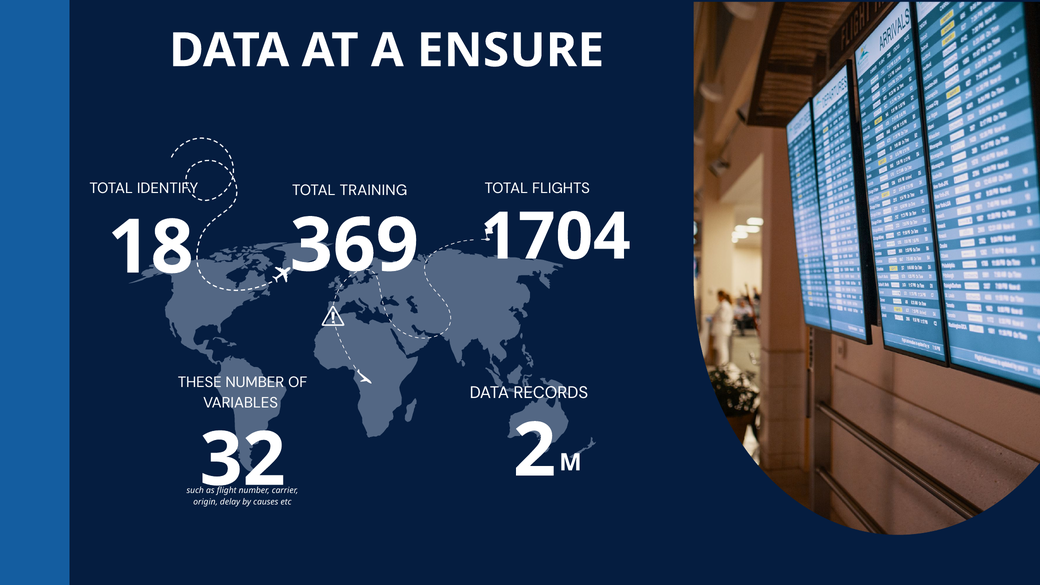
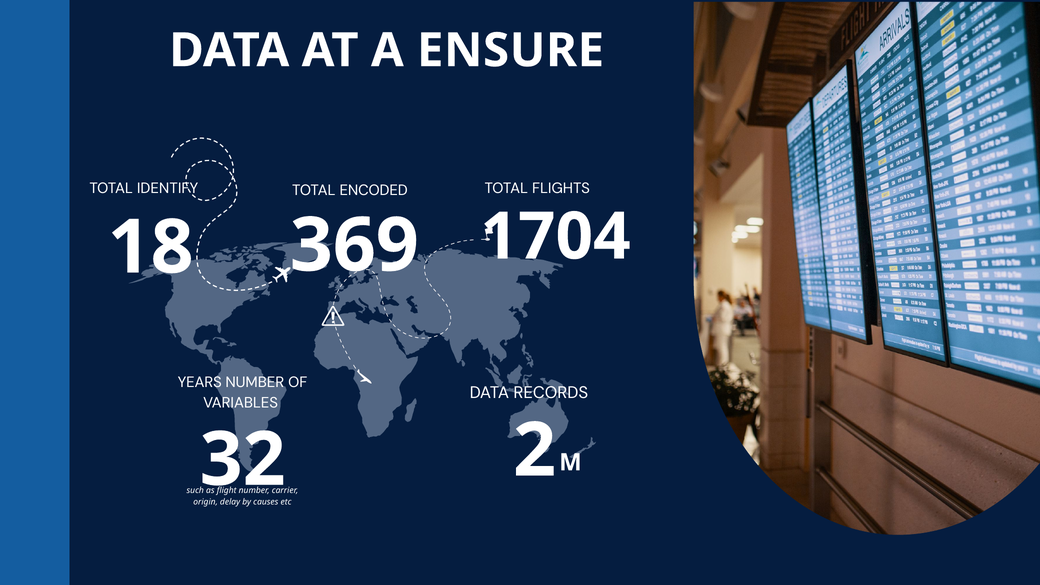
TRAINING: TRAINING -> ENCODED (374, 190)
THESE: THESE -> YEARS (200, 382)
